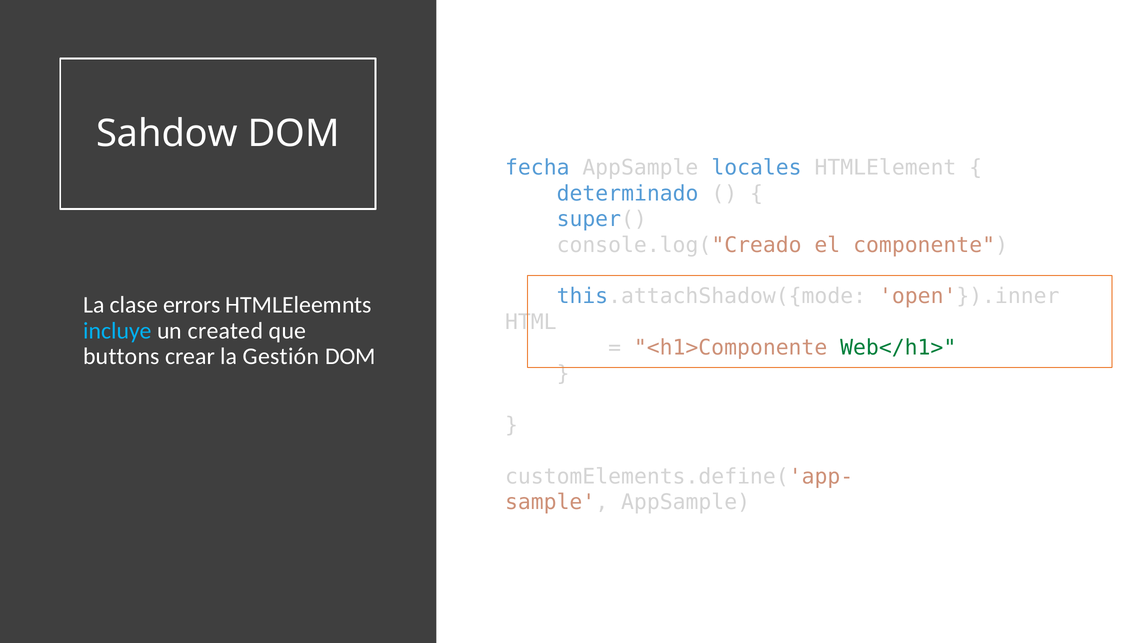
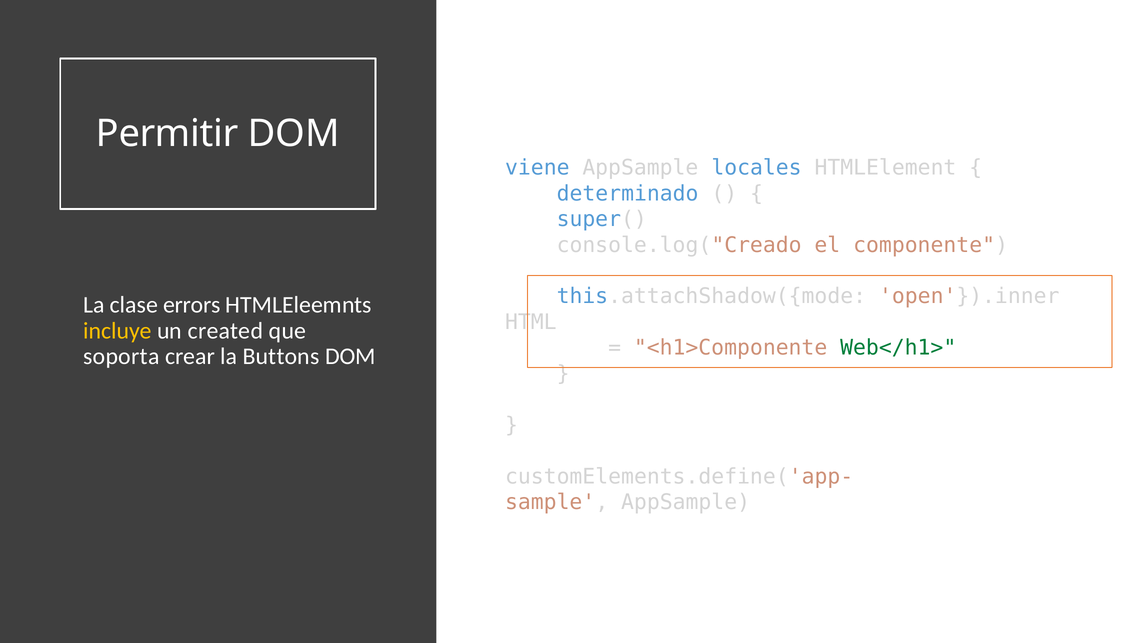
Sahdow: Sahdow -> Permitir (167, 134)
fecha: fecha -> viene (537, 168)
incluye colour: light blue -> yellow (117, 331)
buttons: buttons -> soporta (121, 356)
Gestión: Gestión -> Buttons (281, 356)
